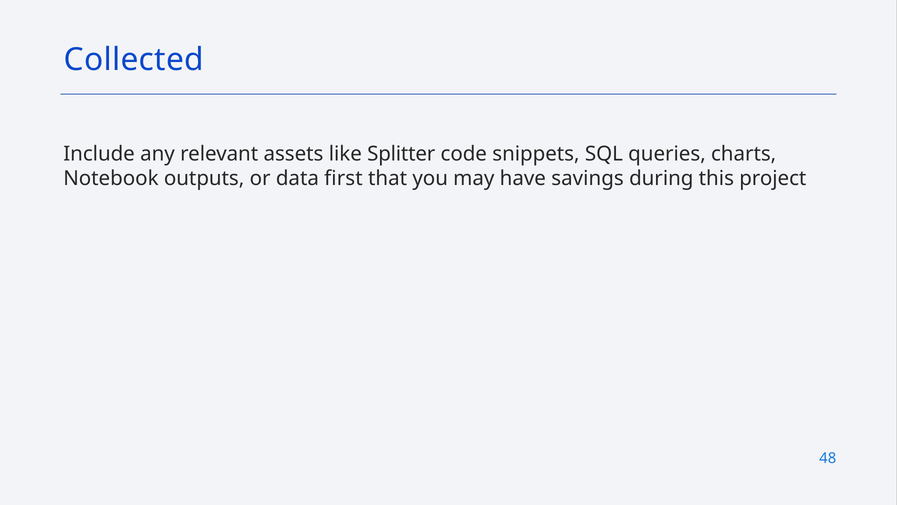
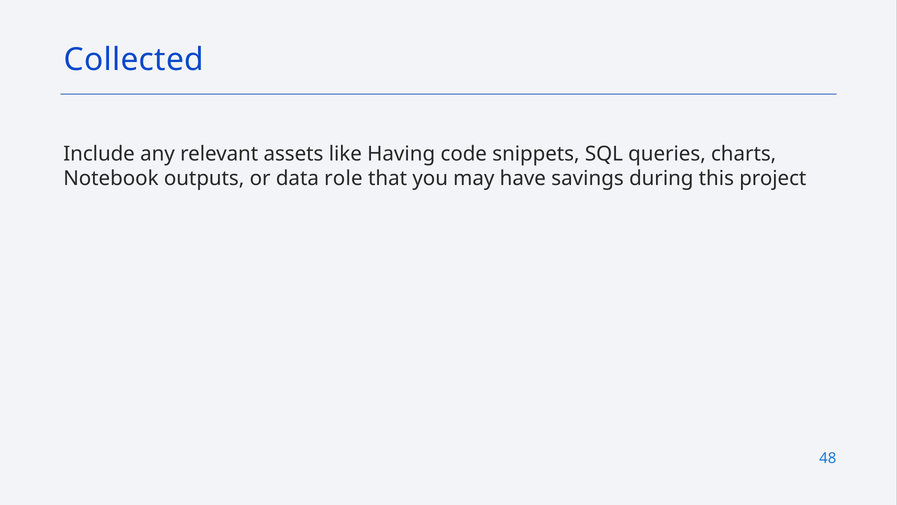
Splitter: Splitter -> Having (401, 154)
first: first -> role (343, 178)
